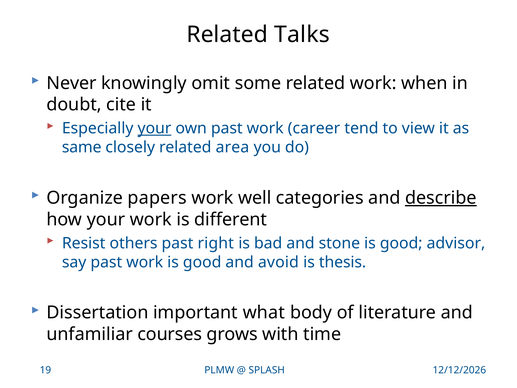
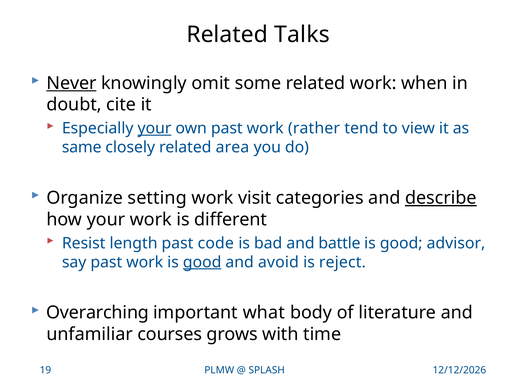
Never underline: none -> present (71, 83)
career: career -> rather (314, 128)
papers: papers -> setting (157, 198)
well: well -> visit (255, 198)
others: others -> length (134, 243)
right: right -> code (216, 243)
stone: stone -> battle (339, 243)
good underline: none -> present (202, 262)
thesis: thesis -> reject (342, 262)
Dissertation: Dissertation -> Overarching (98, 313)
